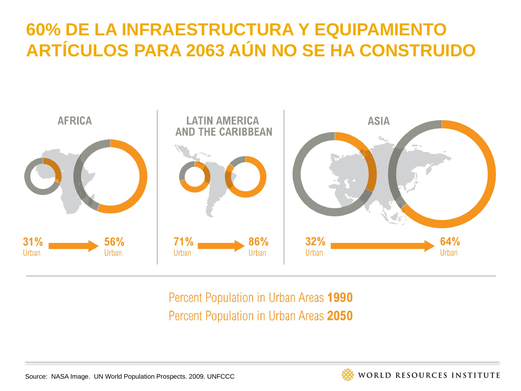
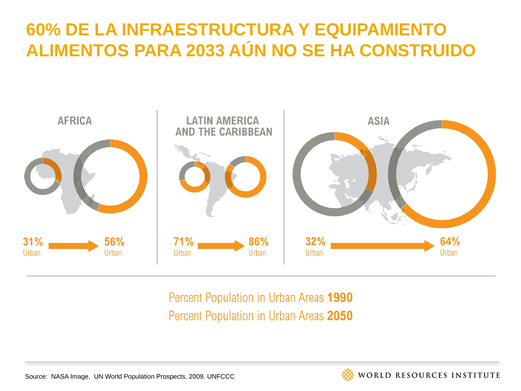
ARTÍCULOS: ARTÍCULOS -> ALIMENTOS (78, 51)
2063: 2063 -> 2033 (205, 51)
